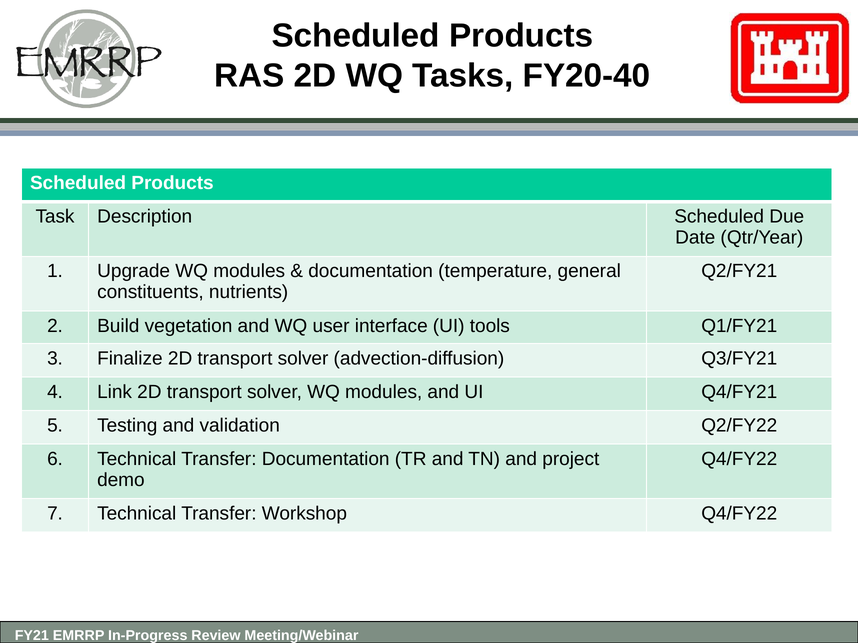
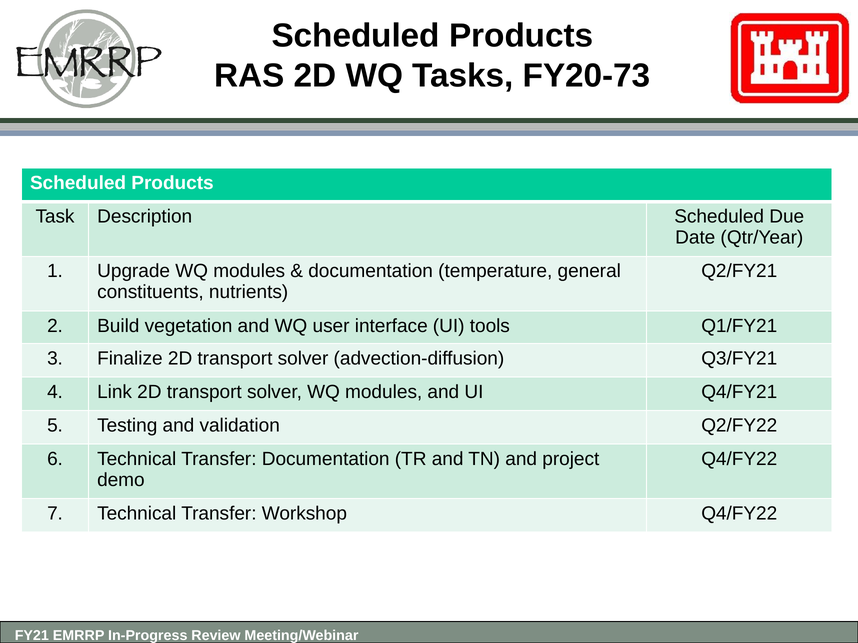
FY20-40: FY20-40 -> FY20-73 (587, 76)
